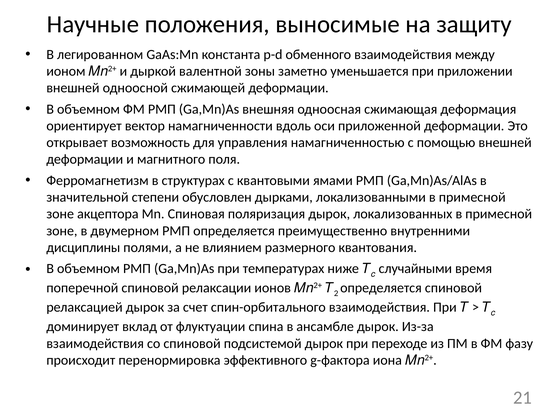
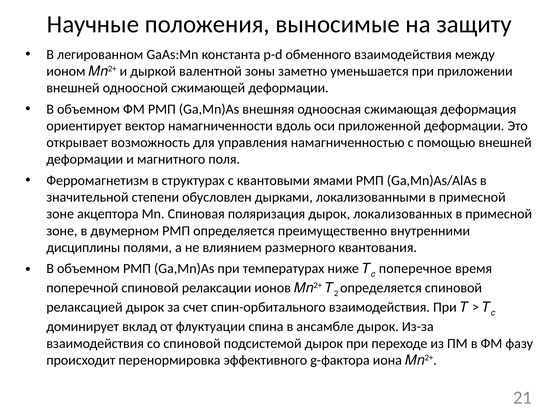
случайными: случайными -> поперечное (415, 269)
